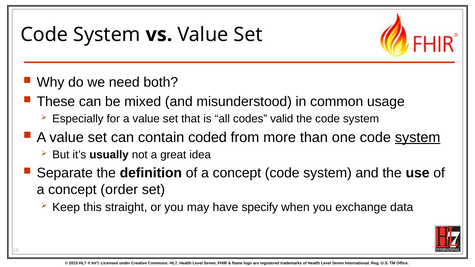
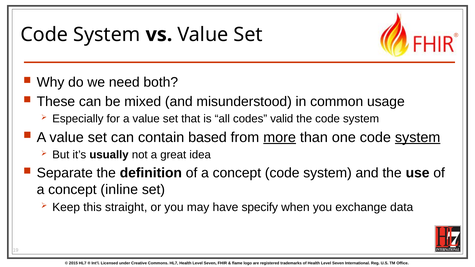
coded: coded -> based (208, 137)
more underline: none -> present (280, 137)
order: order -> inline (119, 190)
